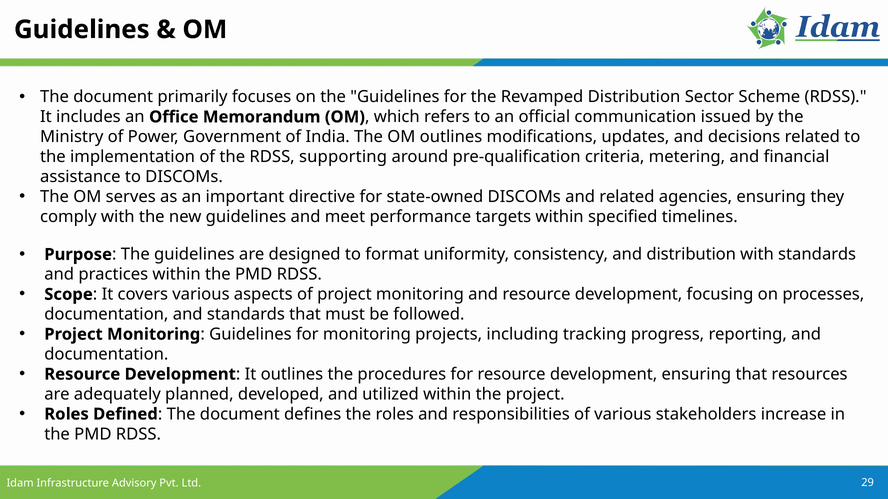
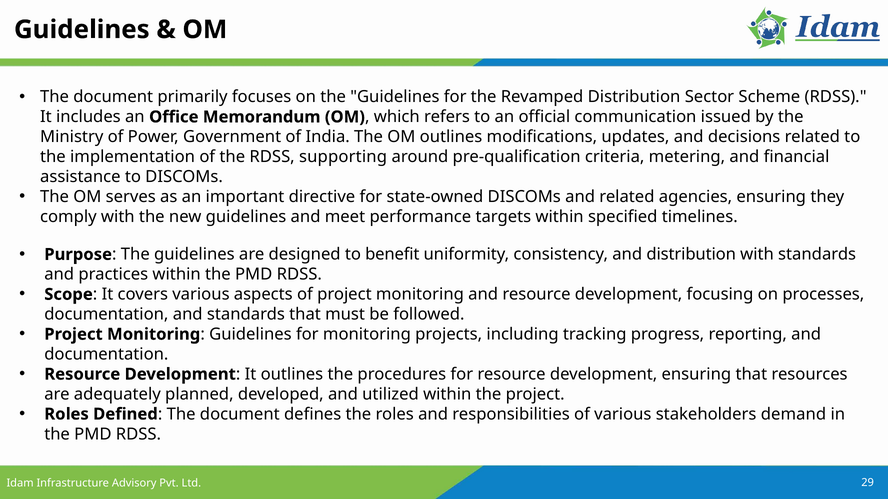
format: format -> benefit (392, 255)
increase: increase -> demand (793, 415)
